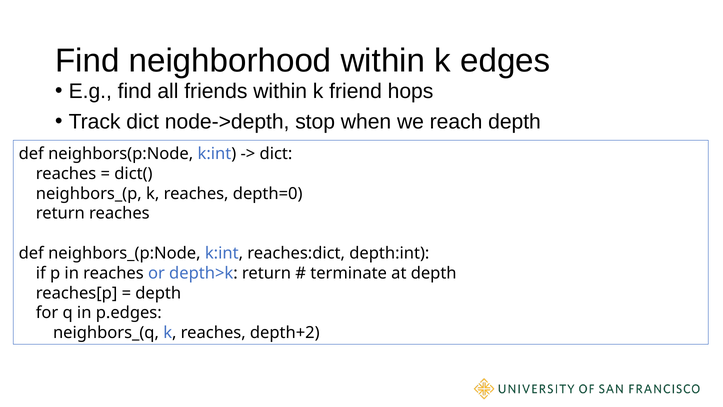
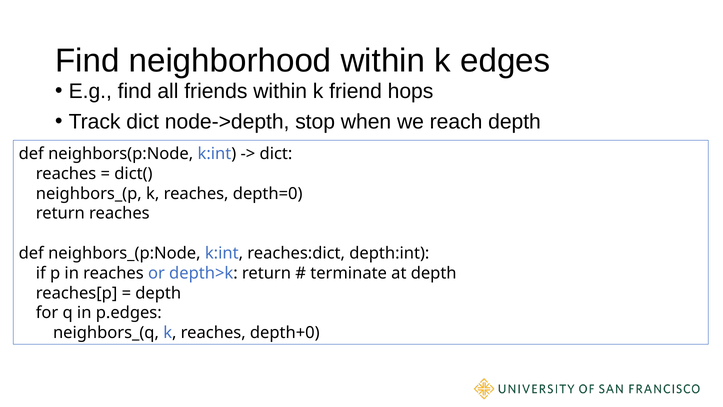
depth+2: depth+2 -> depth+0 (285, 333)
